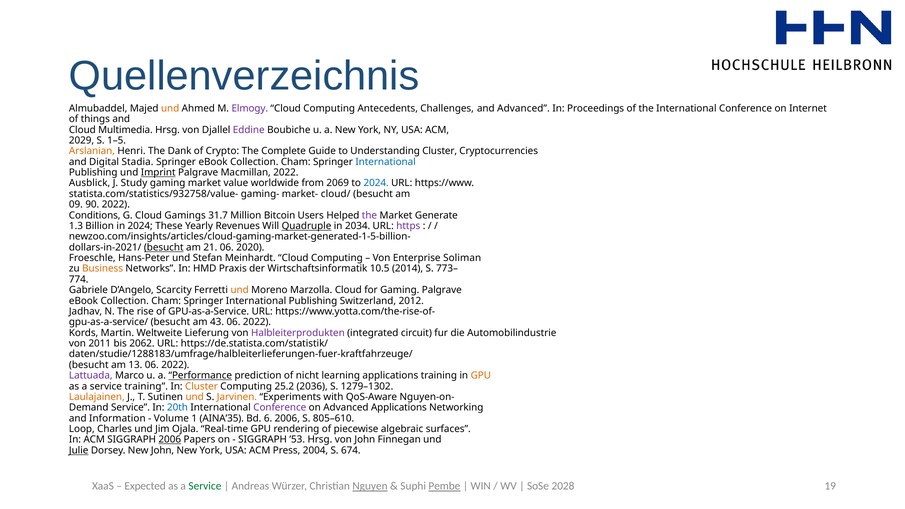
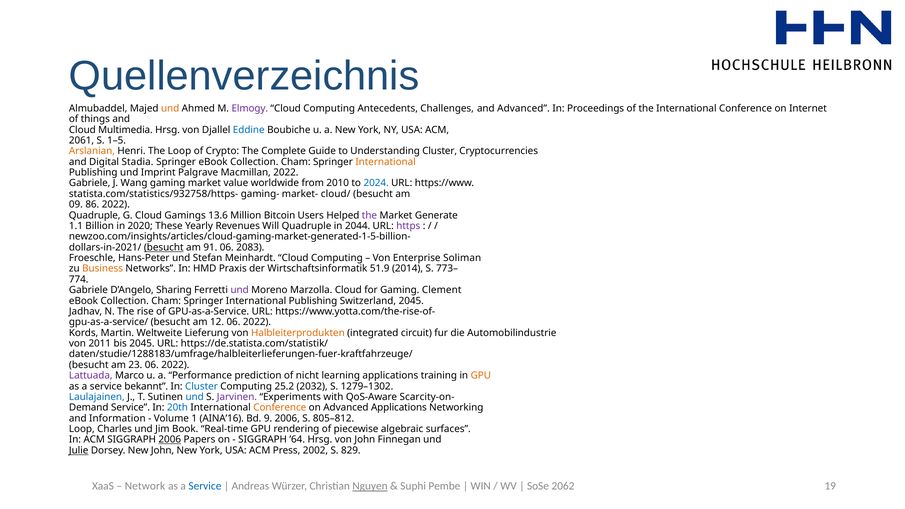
Eddine colour: purple -> blue (249, 130)
2029: 2029 -> 2061 (82, 140)
The Dank: Dank -> Loop (179, 151)
International colour: blue -> orange (386, 162)
Imprint underline: present -> none (158, 173)
Ausblick: Ausblick -> Gabriele (90, 183)
Study: Study -> Wang (134, 183)
2069: 2069 -> 2010 (338, 183)
statista.com/statistics/932758/value-: statista.com/statistics/932758/value- -> statista.com/statistics/932758/https- (154, 194)
90: 90 -> 86 (92, 205)
Conditions: Conditions -> Quadruple (95, 215)
31.7: 31.7 -> 13.6 (218, 215)
1.3: 1.3 -> 1.1 (76, 226)
in 2024: 2024 -> 2020 (140, 226)
Quadruple underline: present -> none (307, 226)
2034: 2034 -> 2044 (358, 226)
21: 21 -> 91 (210, 247)
2020: 2020 -> 2083 (250, 247)
10.5: 10.5 -> 51.9 (380, 269)
Scarcity: Scarcity -> Sharing (174, 290)
und colour: orange -> purple (240, 290)
Gaming Palgrave: Palgrave -> Clement (442, 290)
Switzerland 2012: 2012 -> 2045 (411, 301)
43: 43 -> 12 (217, 322)
Halbleiterprodukten colour: purple -> orange (298, 333)
bis 2062: 2062 -> 2045 (142, 344)
13: 13 -> 23 (135, 365)
Performance underline: present -> none (200, 376)
service training: training -> bekannt (146, 386)
Cluster colour: orange -> blue (201, 386)
2036: 2036 -> 2032 (312, 386)
Laulajainen colour: orange -> blue (97, 397)
und colour: orange -> blue (195, 397)
Jarvinen colour: orange -> purple (237, 397)
Nguyen-on-: Nguyen-on- -> Scarcity-on- (427, 397)
Conference colour: purple -> orange (280, 408)
AINA’35: AINA’35 -> AINA’16 (222, 418)
6: 6 -> 9 (268, 418)
805–610: 805–610 -> 805–812 (334, 418)
Ojala: Ojala -> Book (185, 429)
’53: ’53 -> ’64 (297, 440)
2004: 2004 -> 2002 (315, 450)
674: 674 -> 829 (351, 450)
Expected: Expected -> Network (145, 486)
Service colour: green -> blue (205, 486)
Pembe underline: present -> none (444, 486)
2028: 2028 -> 2062 (563, 486)
